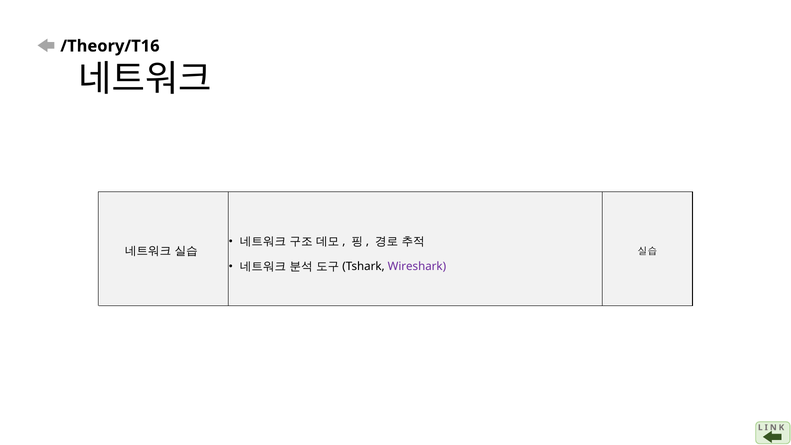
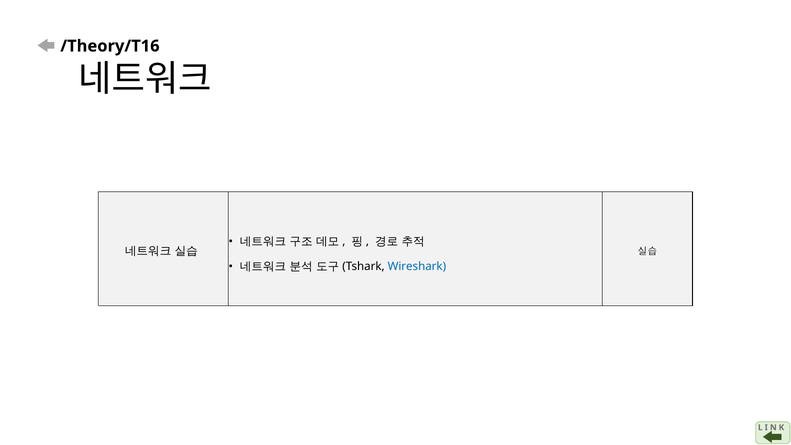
Wireshark colour: purple -> blue (417, 266)
